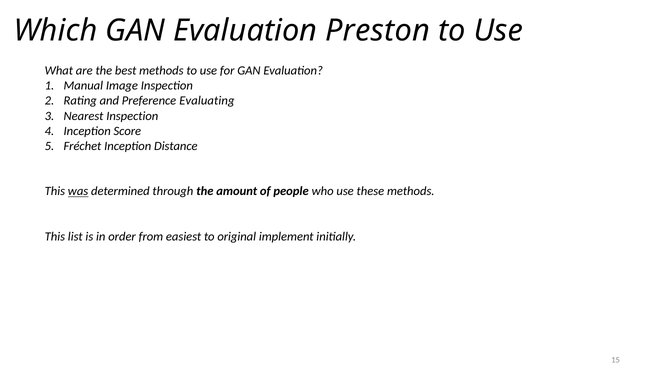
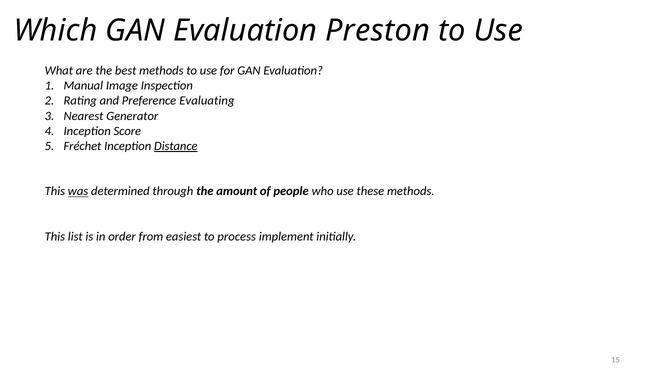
Nearest Inspection: Inspection -> Generator (132, 116)
Distance underline: none -> present (176, 146)
original: original -> process (237, 237)
